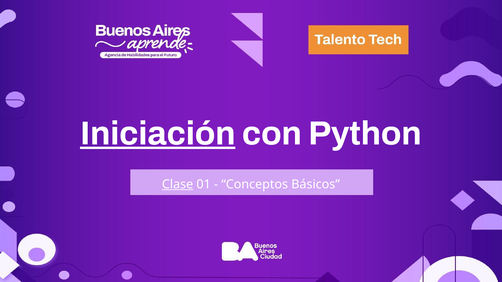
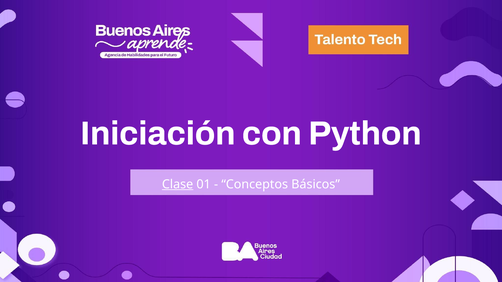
Iniciación underline: present -> none (158, 134)
